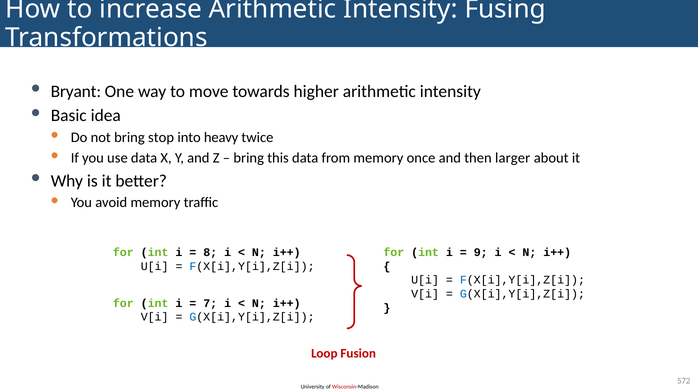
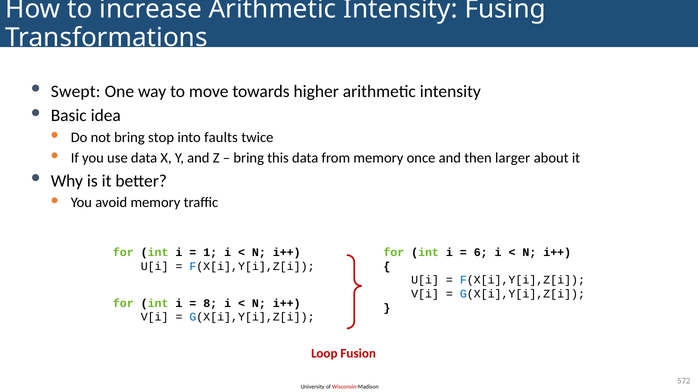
Bryant: Bryant -> Swept (76, 91)
heavy: heavy -> faults (221, 138)
8: 8 -> 1 (210, 253)
9: 9 -> 6 (481, 253)
7: 7 -> 8 (210, 304)
